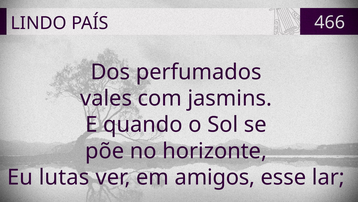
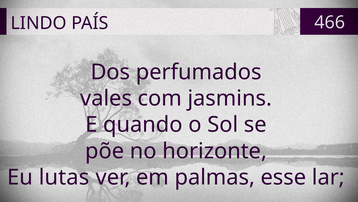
amigos: amigos -> palmas (215, 177)
